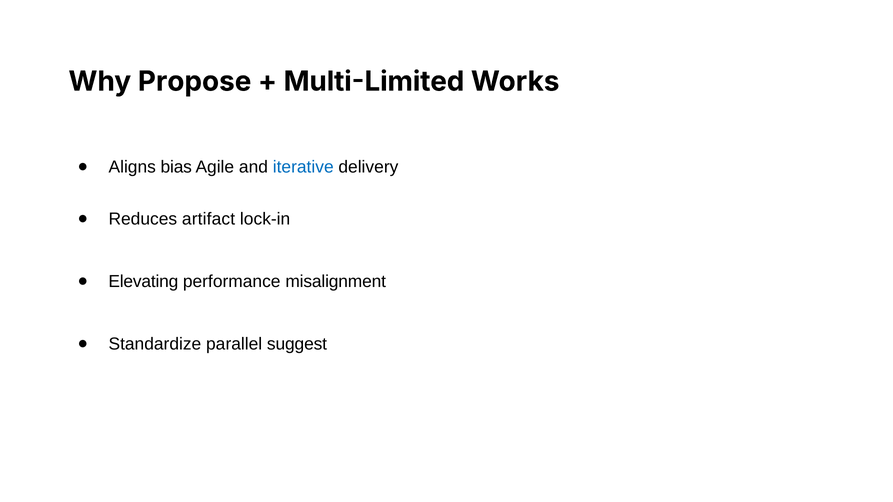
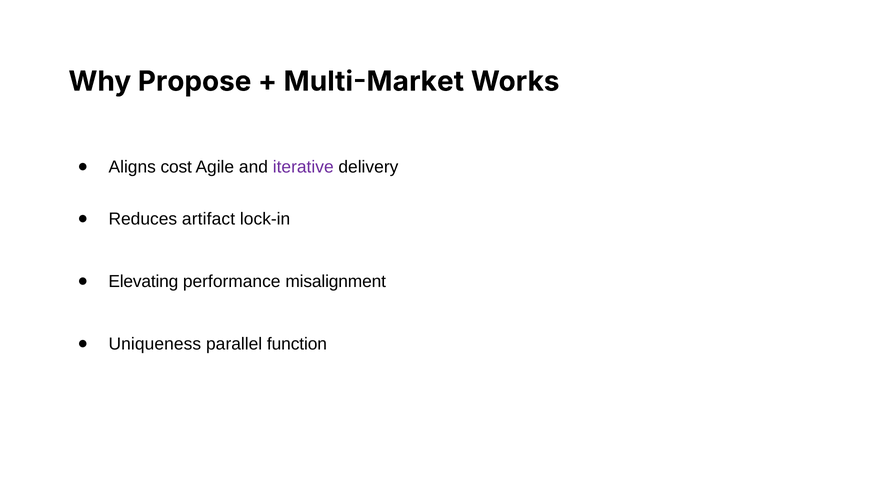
Multi-Limited: Multi-Limited -> Multi-Market (374, 82)
bias: bias -> cost (176, 167)
iterative colour: blue -> purple (303, 167)
Standardize: Standardize -> Uniqueness (155, 344)
suggest: suggest -> function (297, 344)
